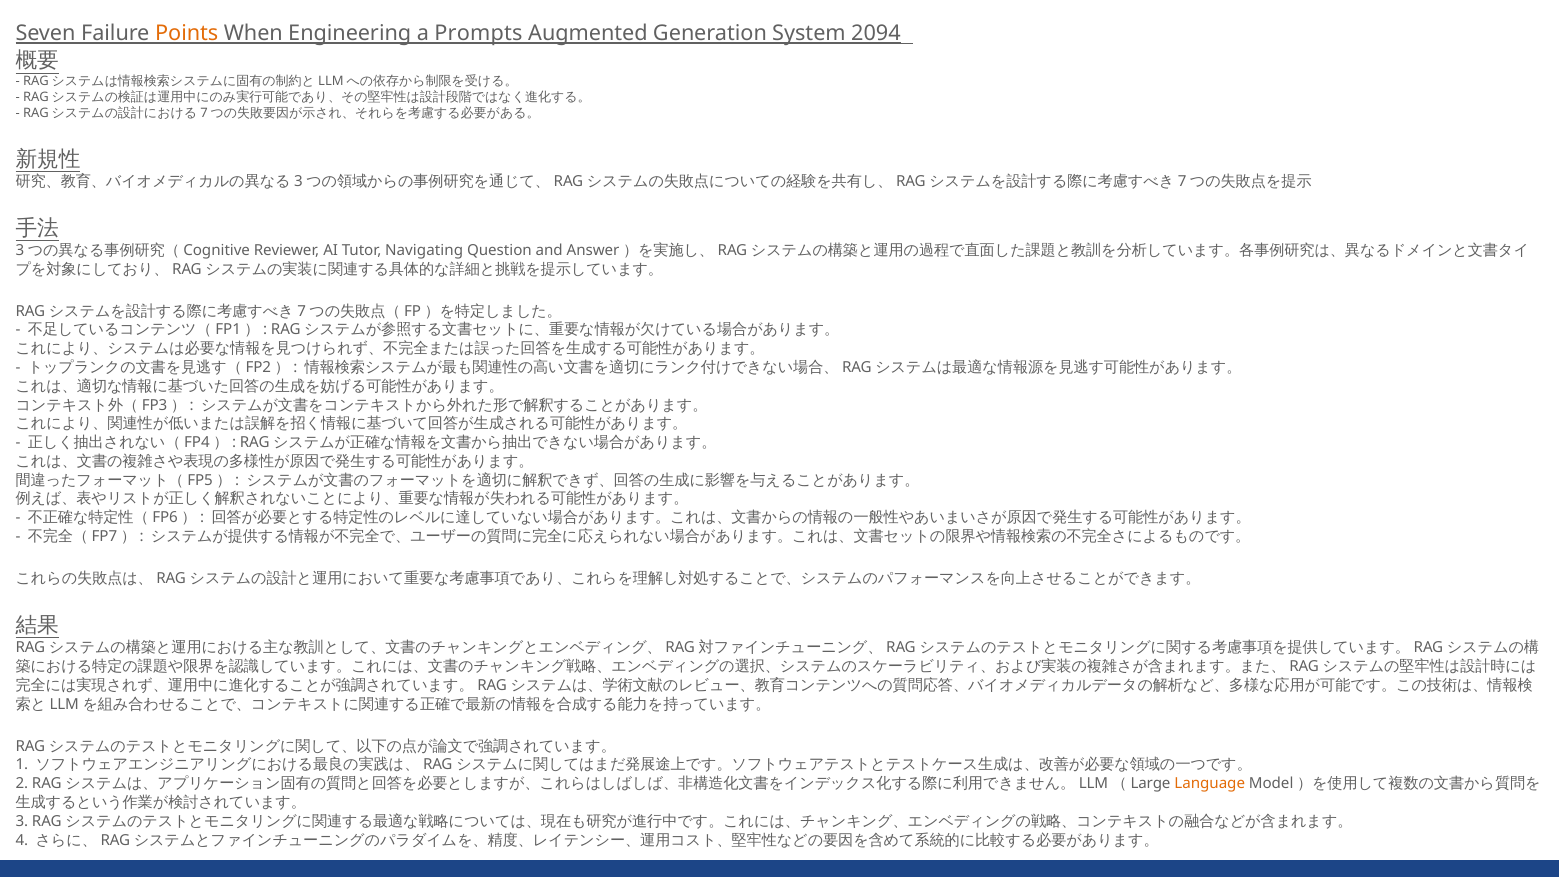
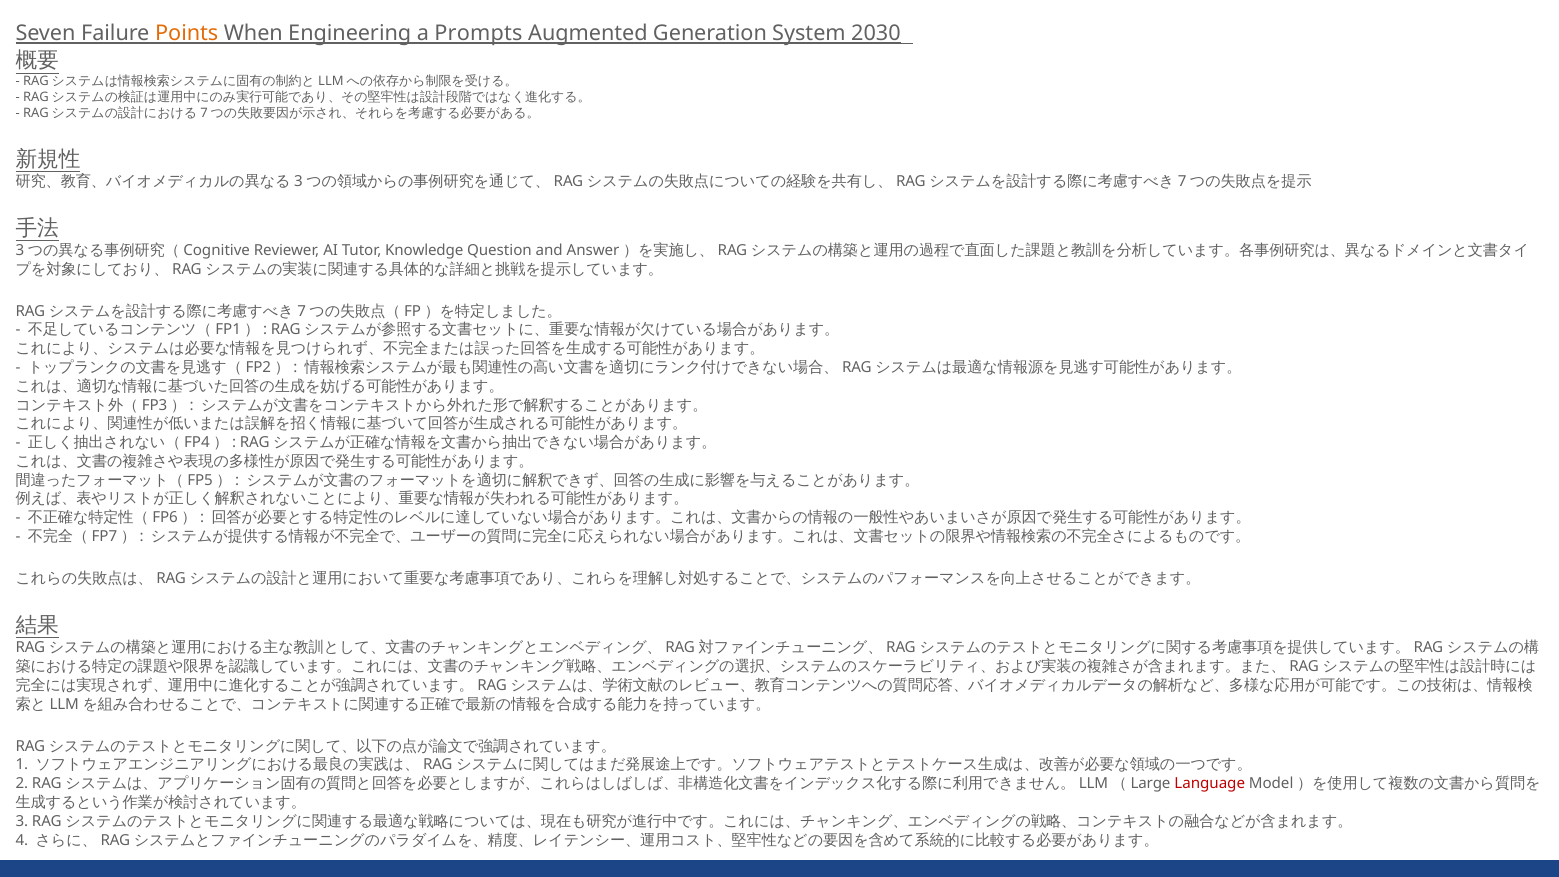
2094: 2094 -> 2030 (876, 33)
Navigating: Navigating -> Knowledge (424, 250)
Language colour: orange -> red (1210, 784)
